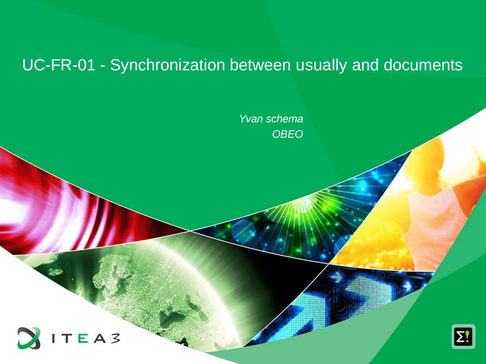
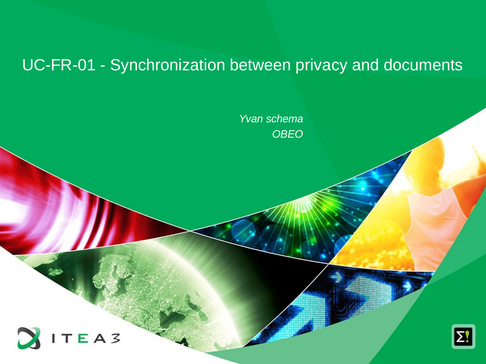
usually: usually -> privacy (322, 65)
